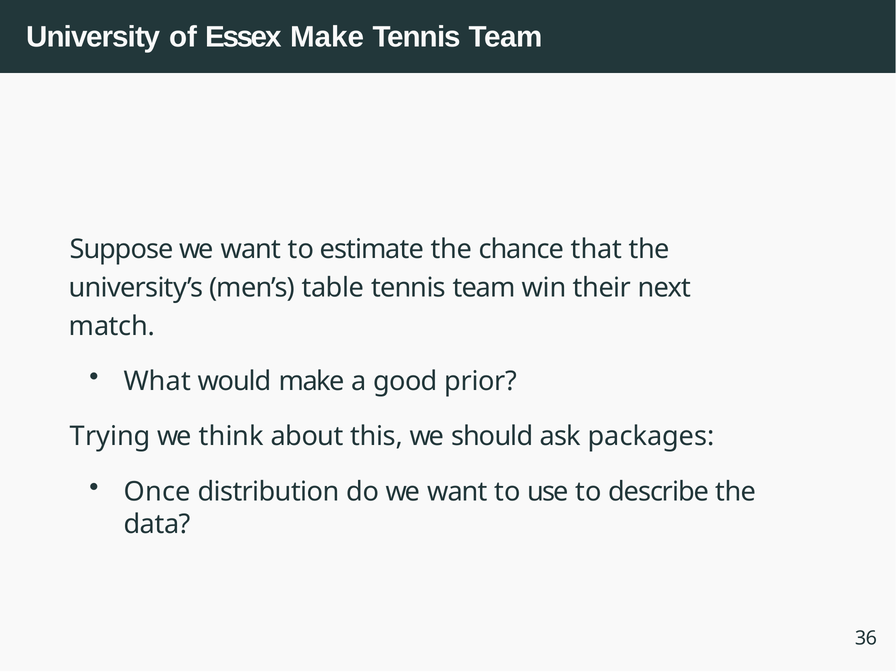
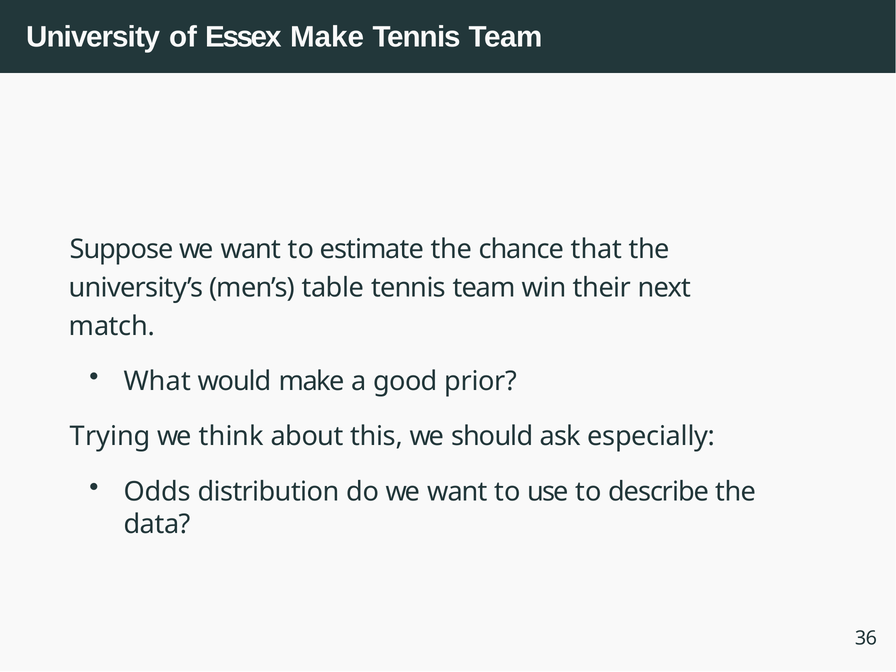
packages: packages -> especially (651, 437)
Once: Once -> Odds (157, 492)
